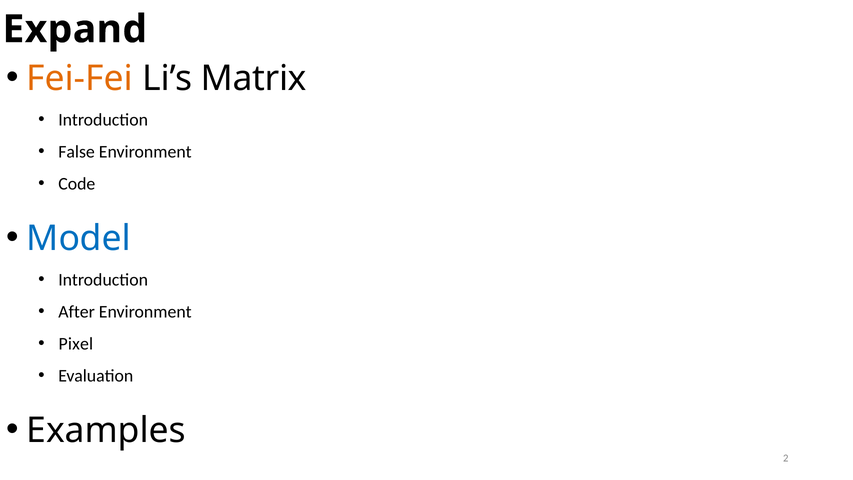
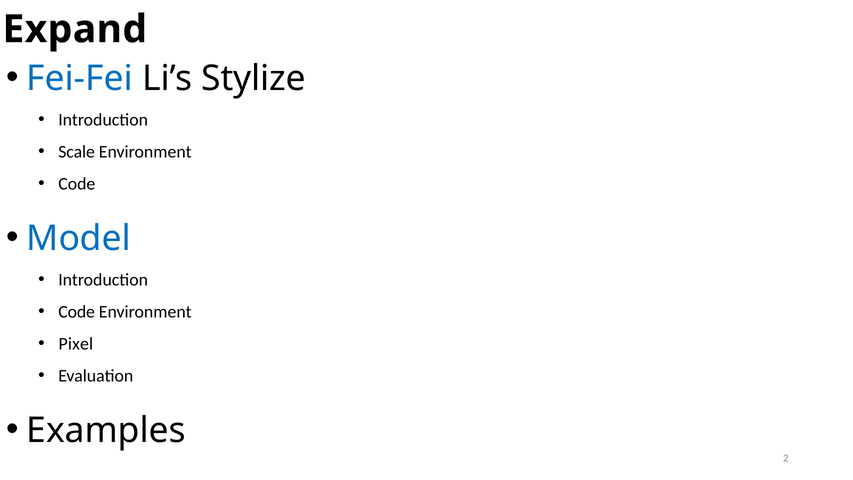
Fei-Fei colour: orange -> blue (80, 78)
Matrix: Matrix -> Stylize (254, 78)
False: False -> Scale (77, 152)
After: After -> Code (77, 312)
